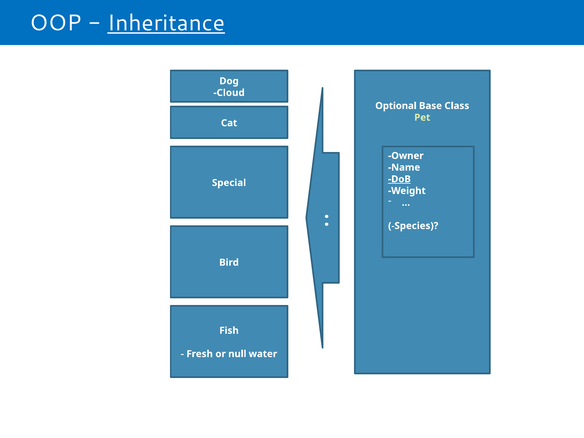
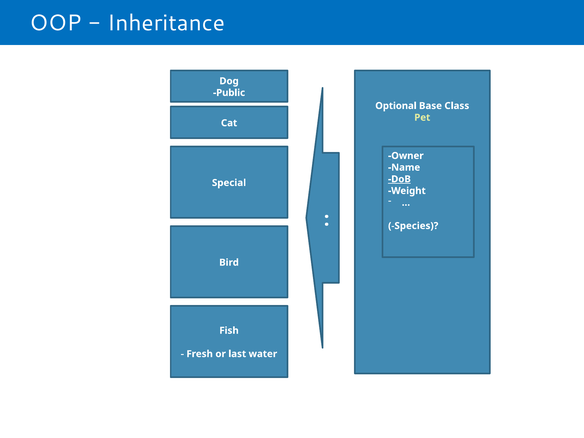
Inheritance underline: present -> none (166, 23)
Cloud: Cloud -> Public (229, 93)
null: null -> last (237, 354)
